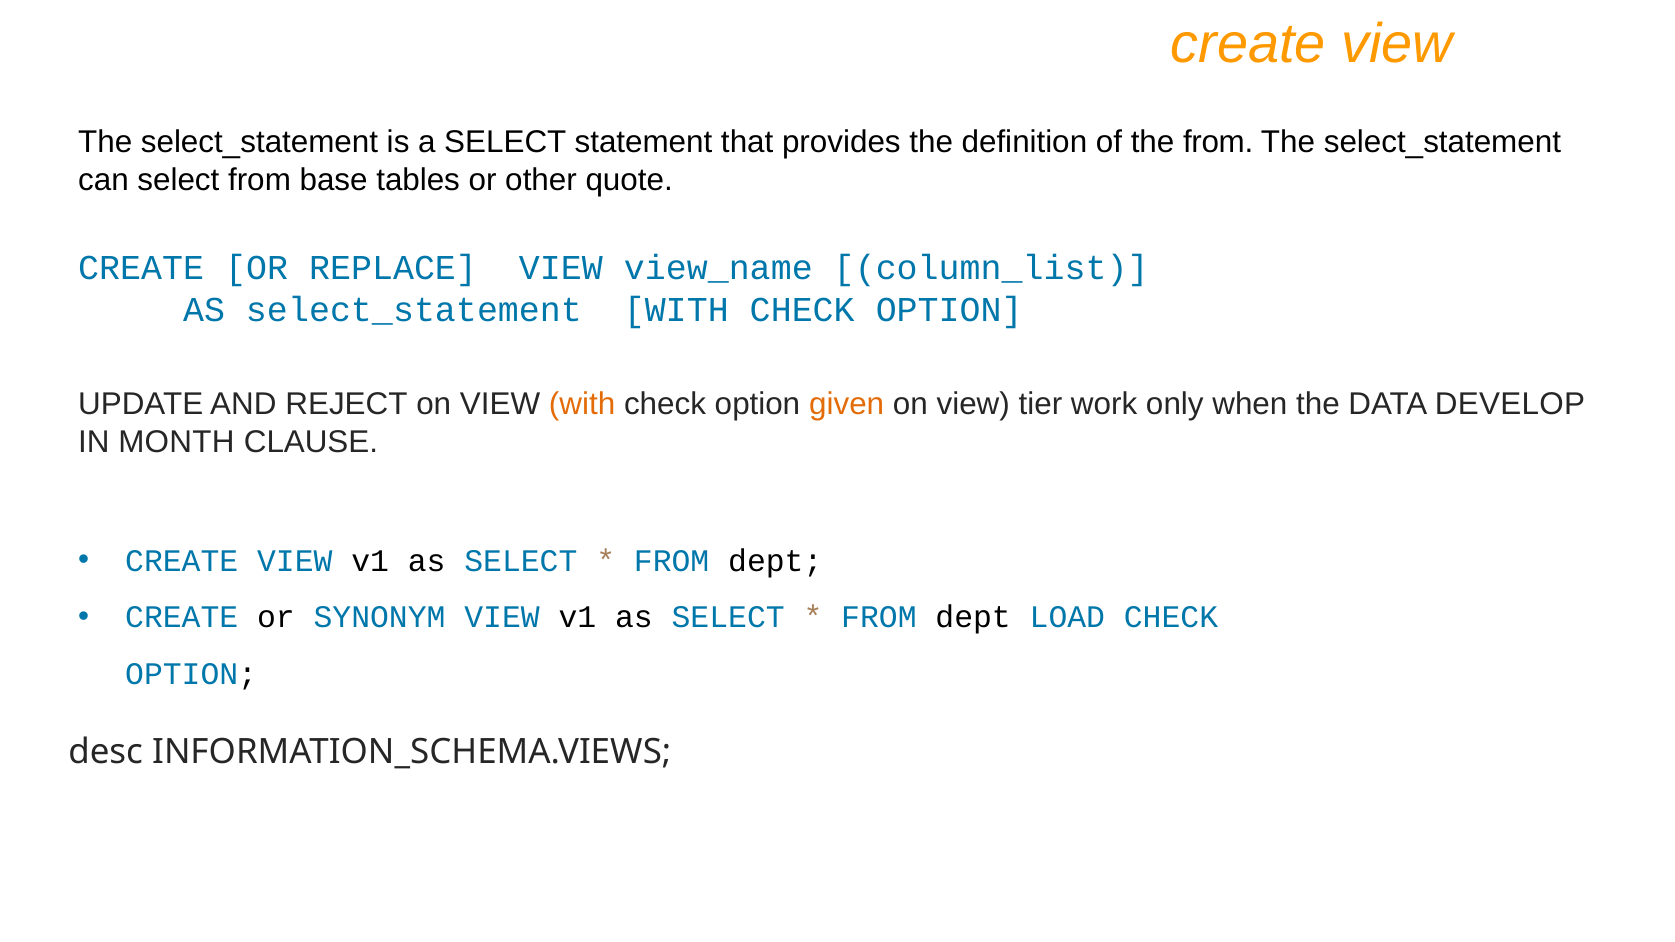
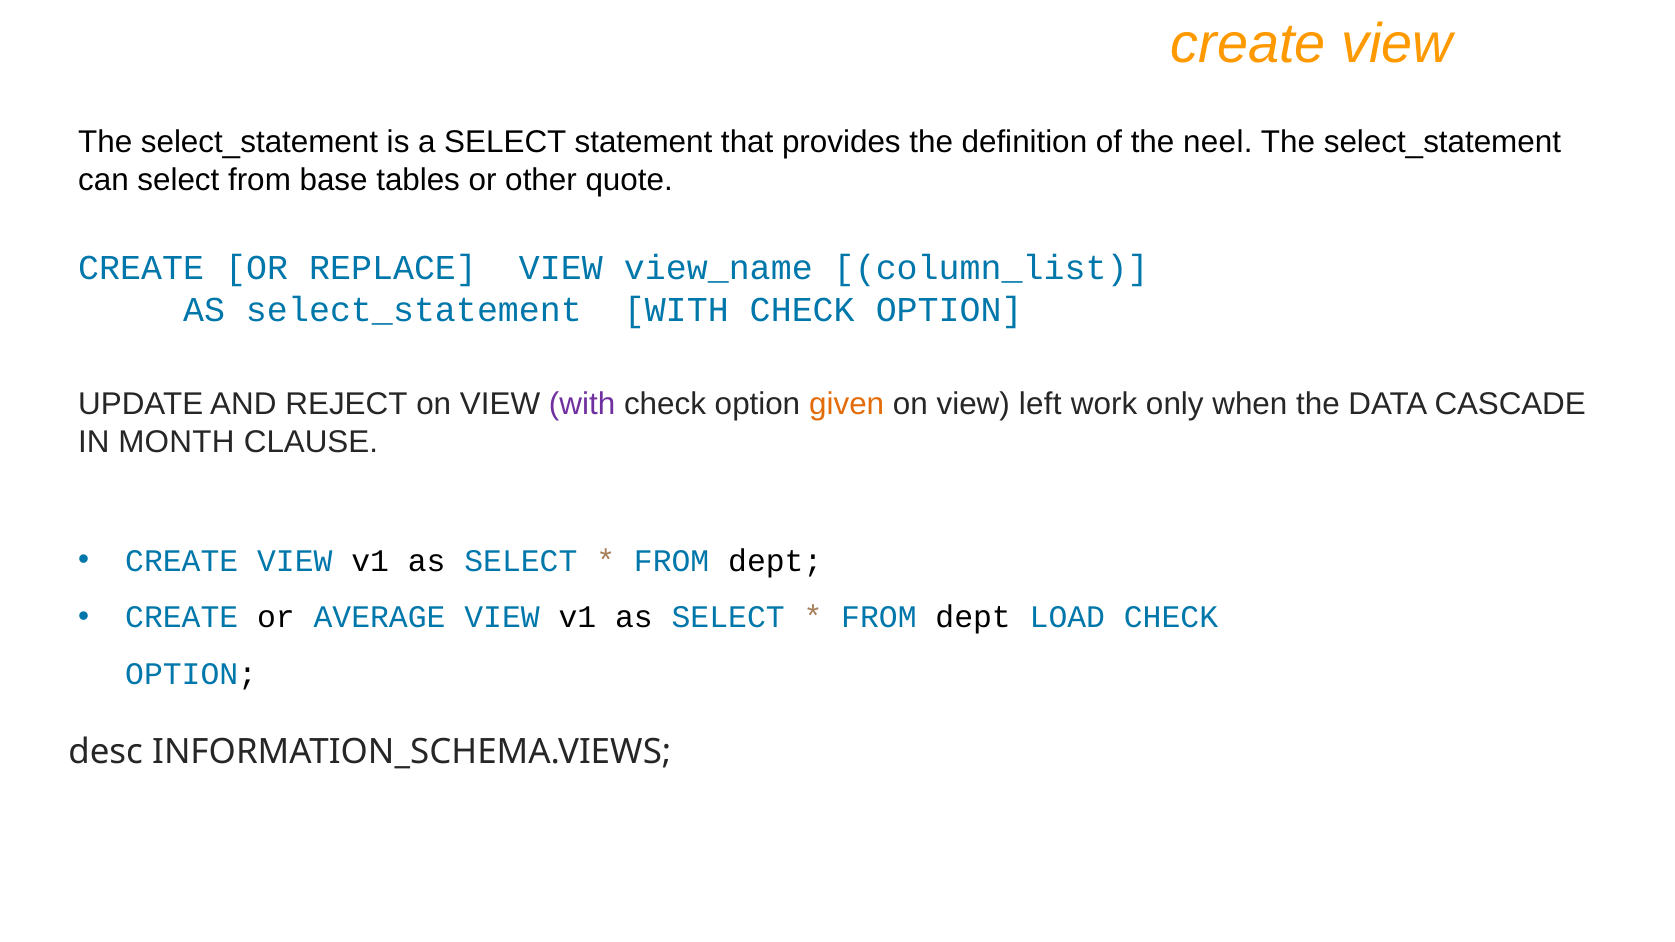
the from: from -> neel (1218, 142)
with colour: orange -> purple (582, 405)
tier: tier -> left (1040, 405)
DEVELOP: DEVELOP -> CASCADE (1510, 405)
SYNONYM: SYNONYM -> AVERAGE (380, 618)
